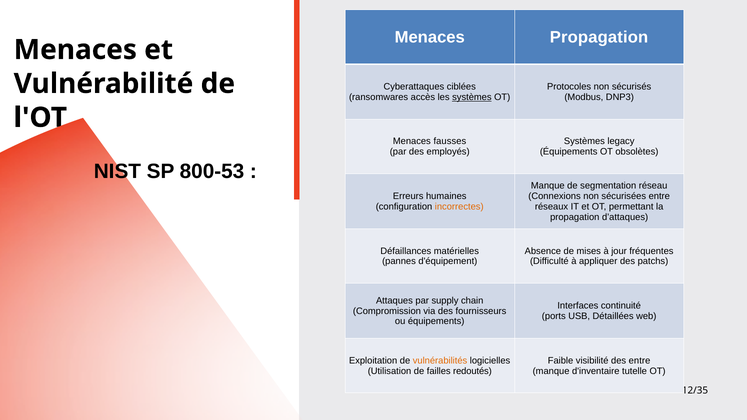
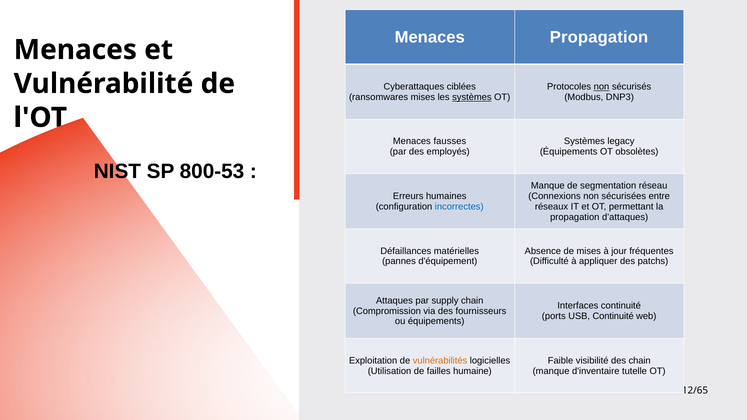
non underline: none -> present (602, 87)
ransomwares accès: accès -> mises (423, 97)
incorrectes colour: orange -> blue (459, 207)
USB Détaillées: Détaillées -> Continuité (613, 316)
des entre: entre -> chain (640, 361)
redoutés: redoutés -> humaine (472, 371)
12/35: 12/35 -> 12/65 (695, 391)
